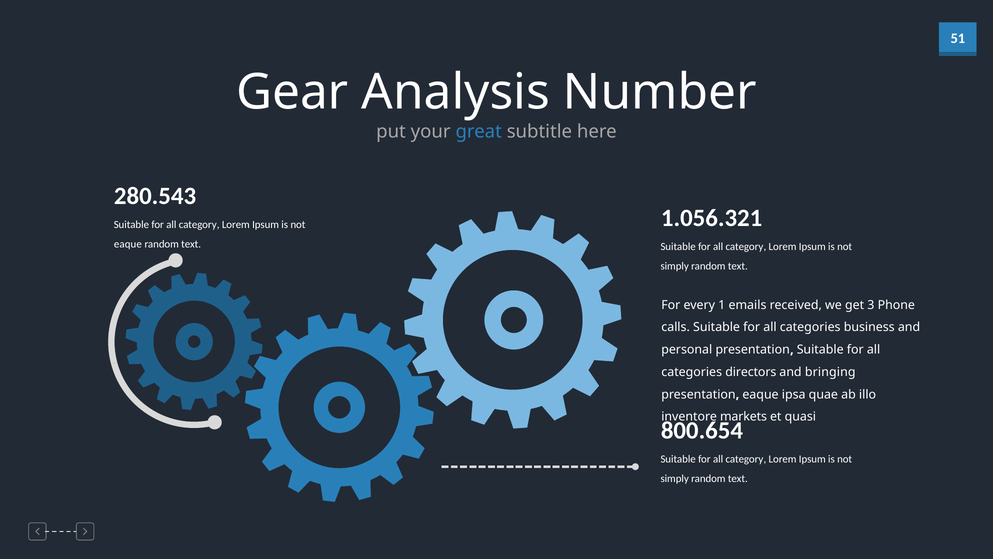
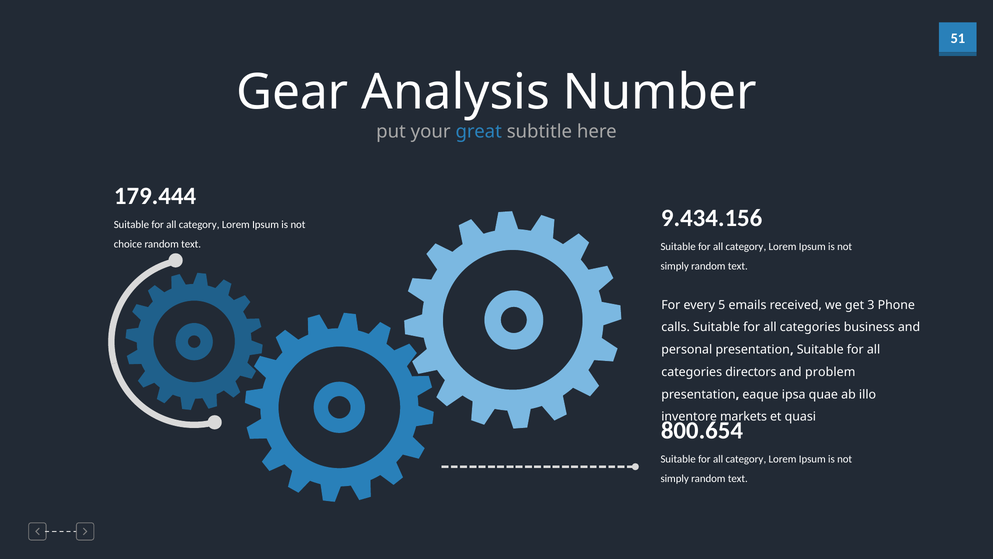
280.543: 280.543 -> 179.444 (155, 196)
1.056.321: 1.056.321 -> 9.434.156 (712, 218)
eaque: eaque -> choice (128, 244)
1: 1 -> 5 (722, 305)
bringing: bringing -> problem (830, 372)
